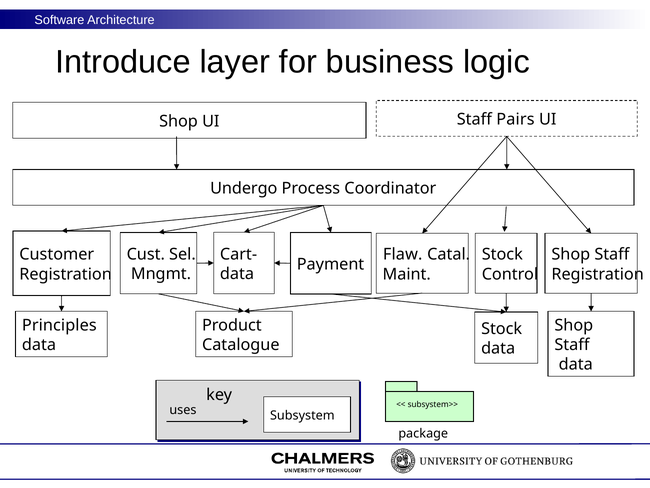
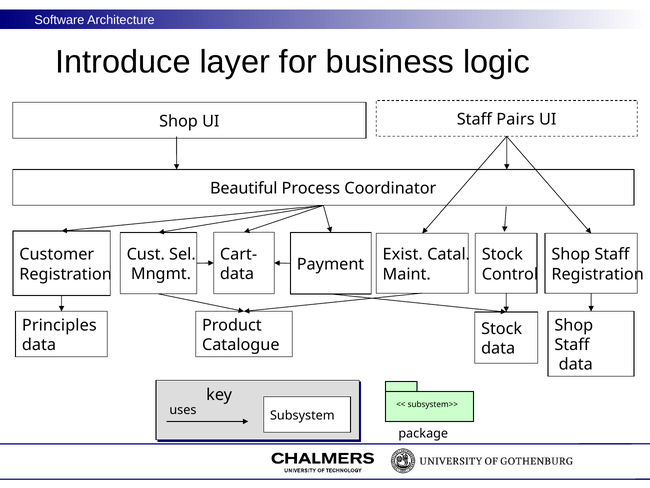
Undergo: Undergo -> Beautiful (244, 188)
Flaw: Flaw -> Exist (403, 254)
